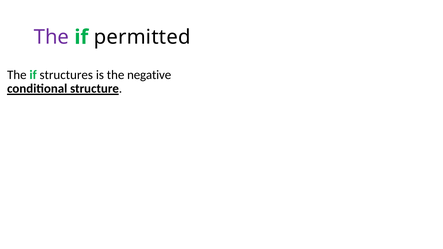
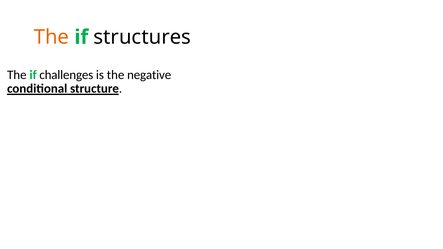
The colour: purple -> orange (51, 37)
permitted: permitted -> structures (142, 37)
structures: structures -> challenges (66, 75)
